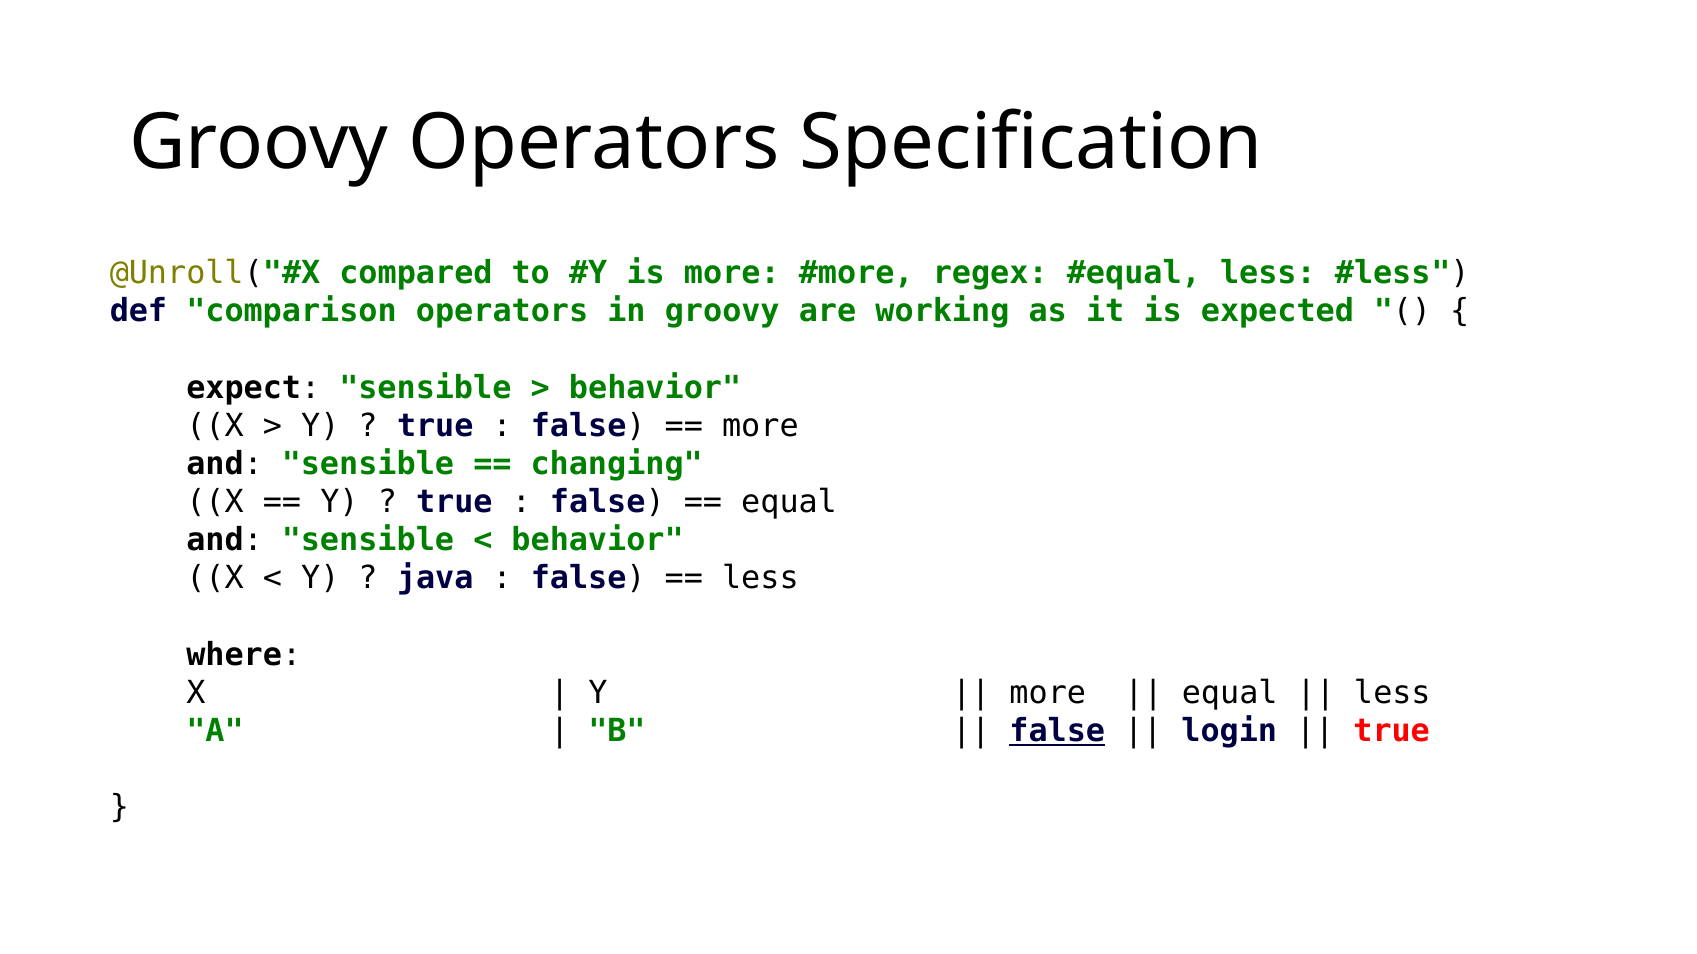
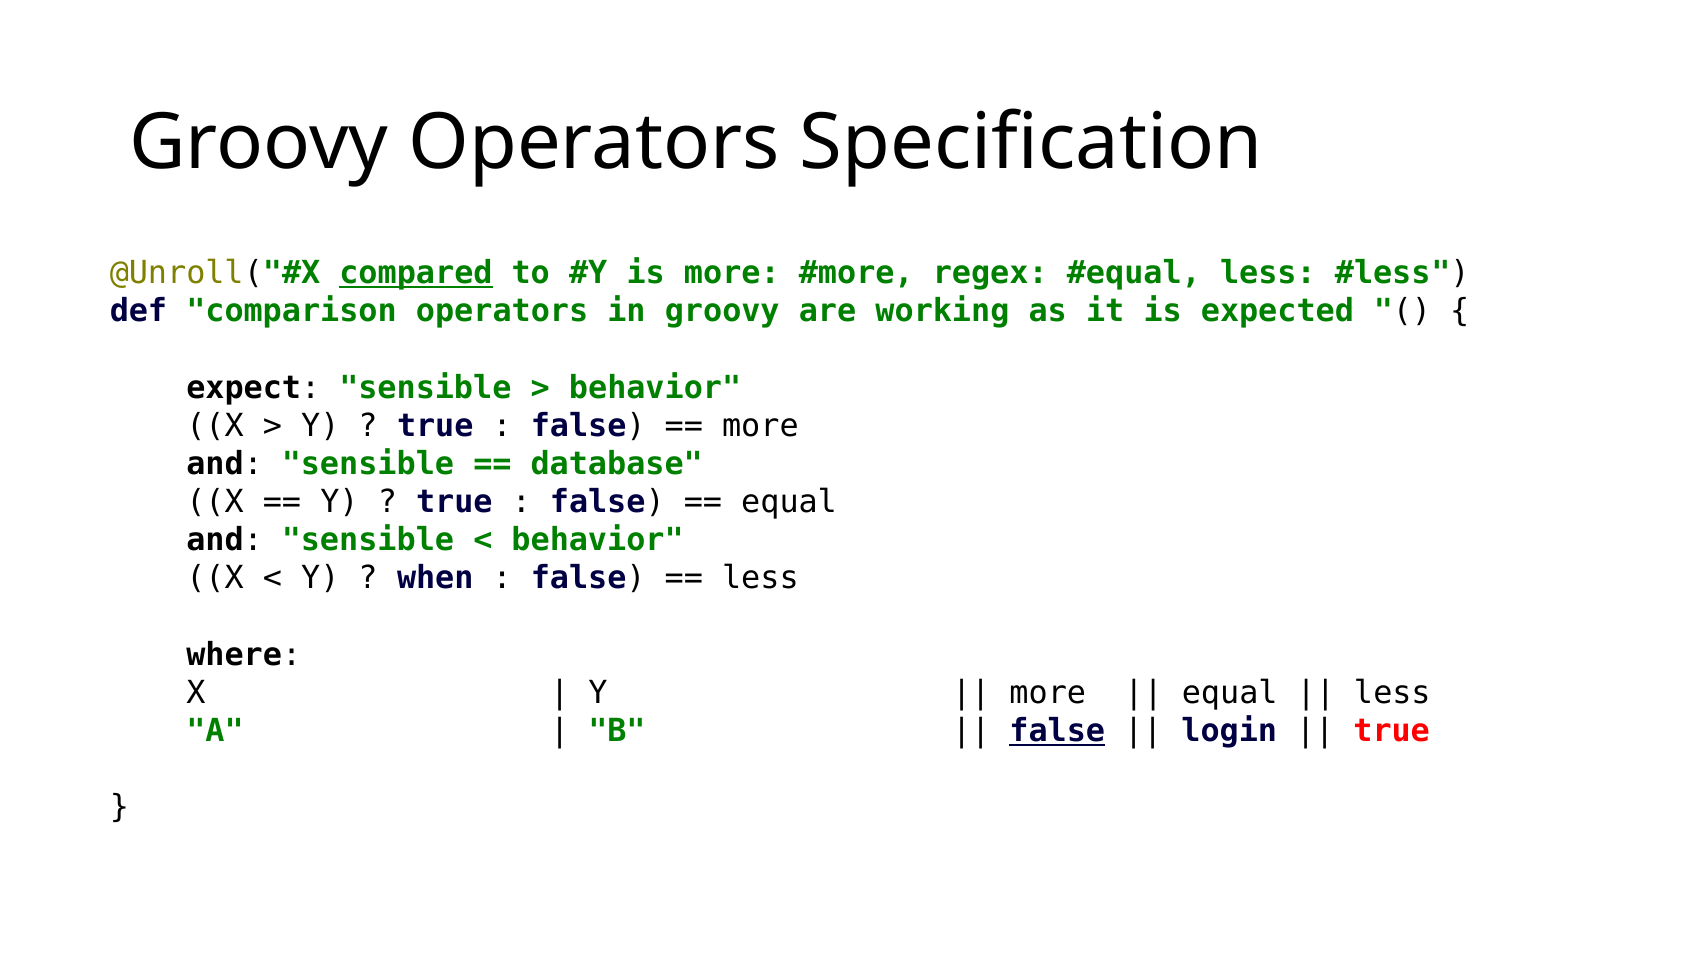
compared underline: none -> present (416, 273)
changing: changing -> database (617, 464)
java: java -> when (435, 579)
